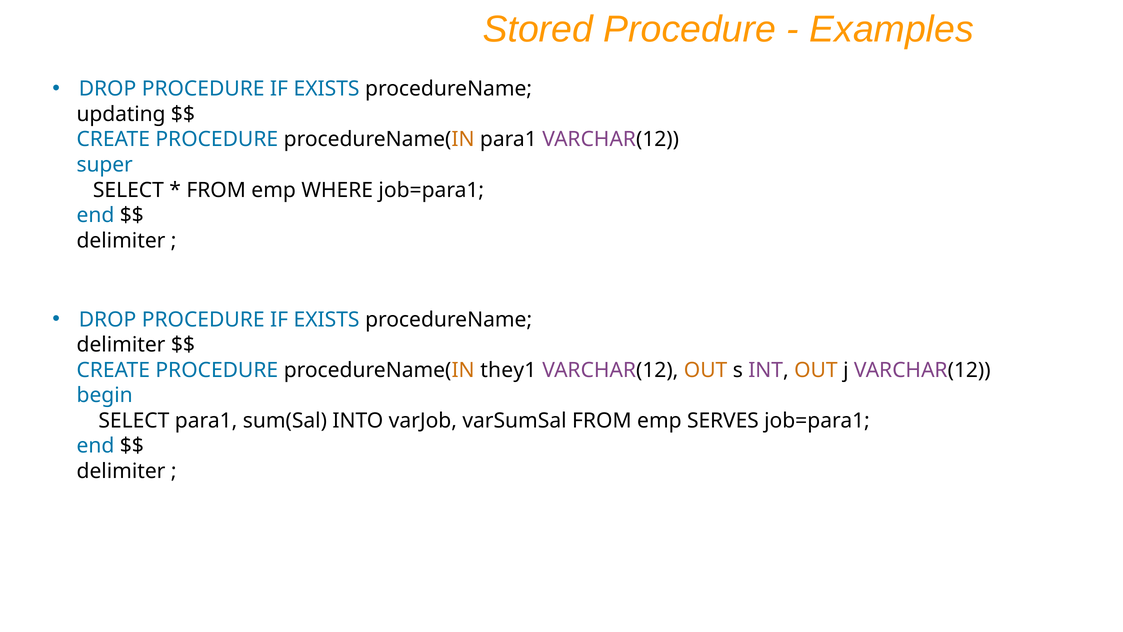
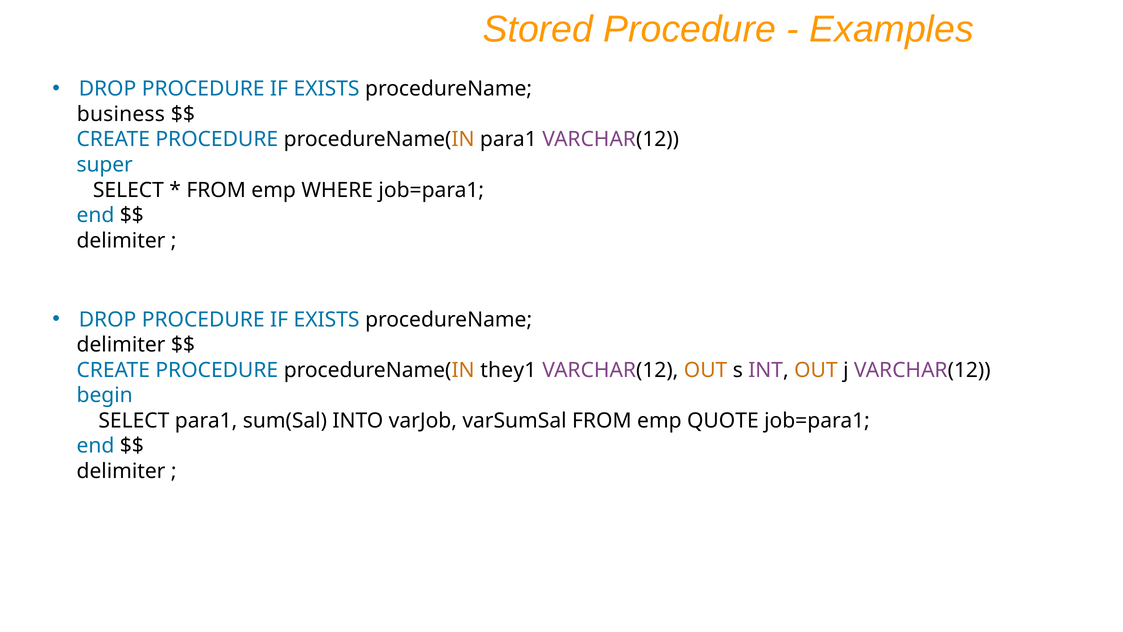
updating: updating -> business (121, 114)
SERVES: SERVES -> QUOTE (723, 420)
